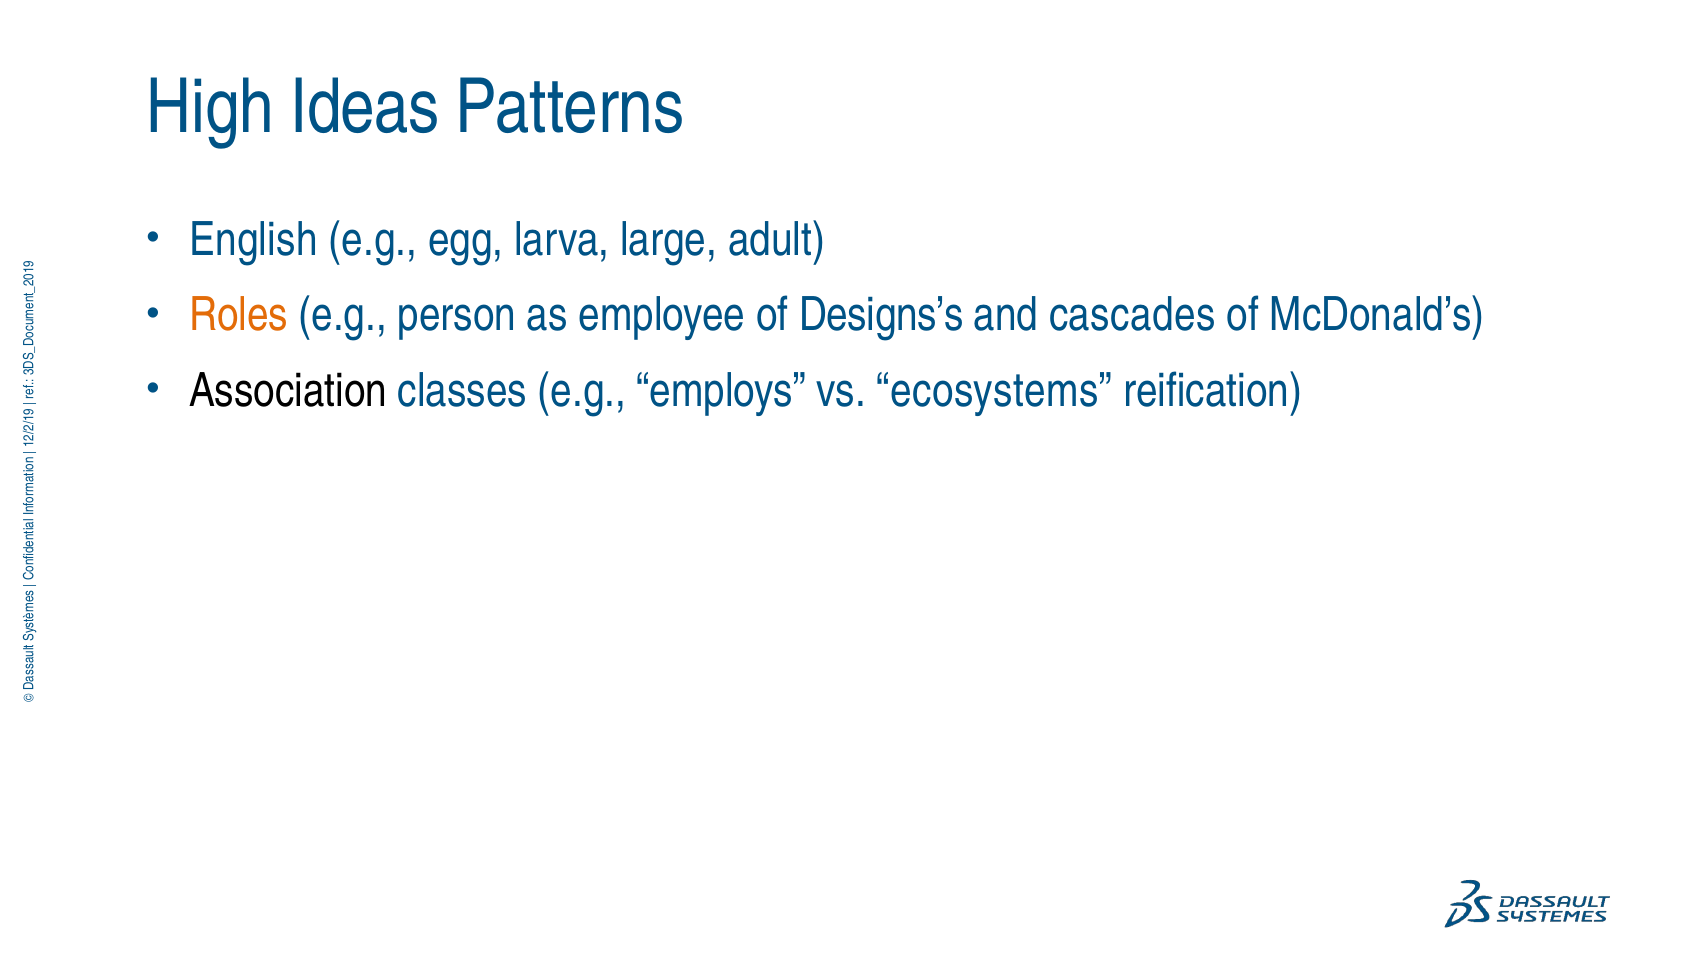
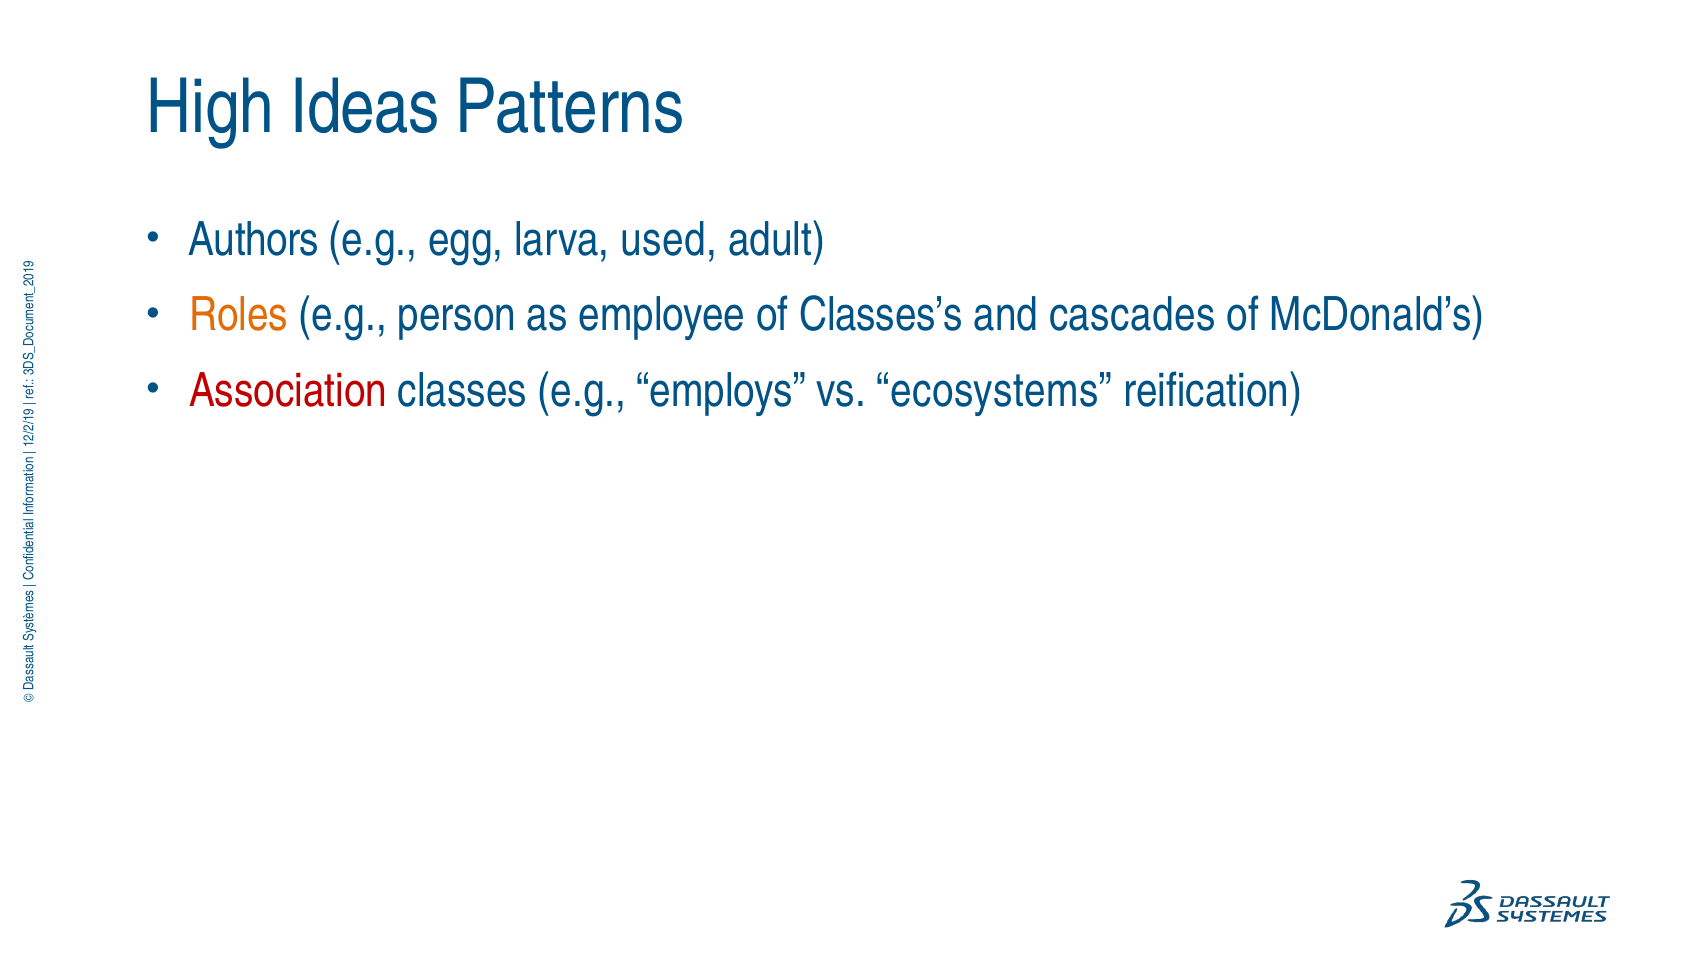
English: English -> Authors (254, 239)
large: large -> used (669, 239)
Designs’s: Designs’s -> Classes’s (881, 315)
Association colour: black -> red (288, 391)
